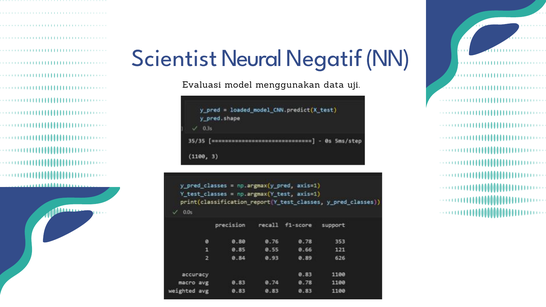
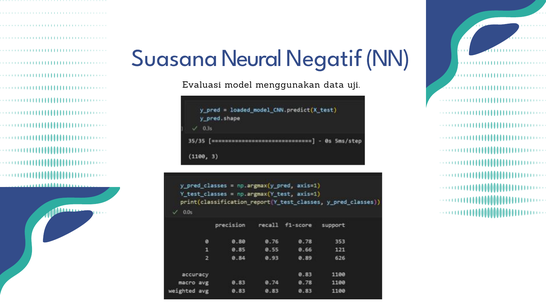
Scientist: Scientist -> Suasana (174, 58)
